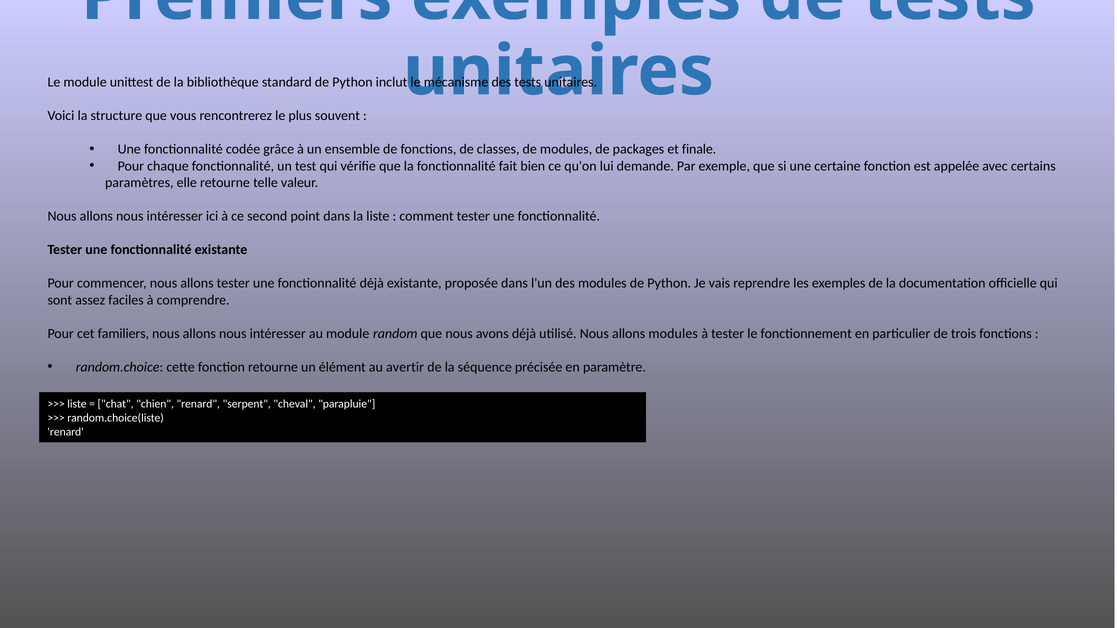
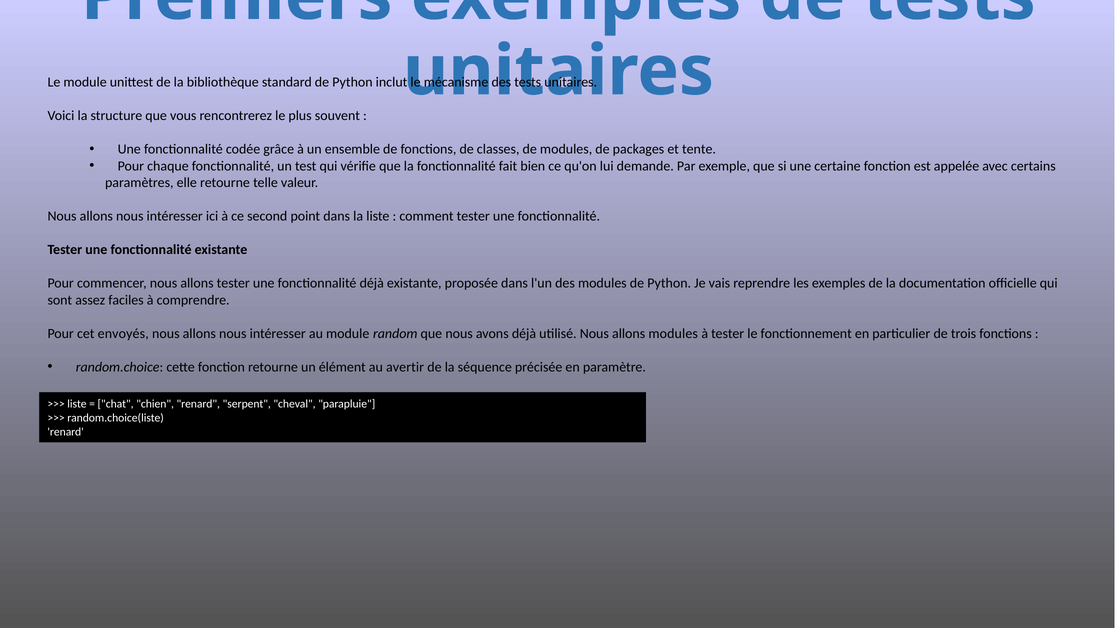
finale: finale -> tente (699, 149)
familiers: familiers -> envoyés (123, 334)
